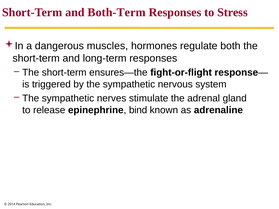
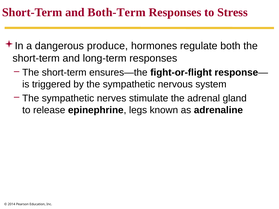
muscles: muscles -> produce (107, 46)
bind: bind -> legs (138, 110)
